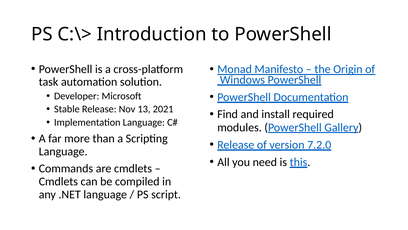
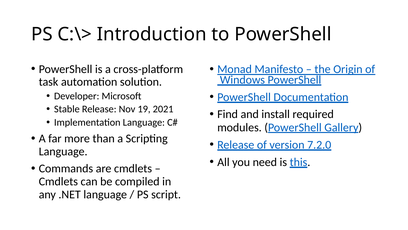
13: 13 -> 19 (144, 109)
